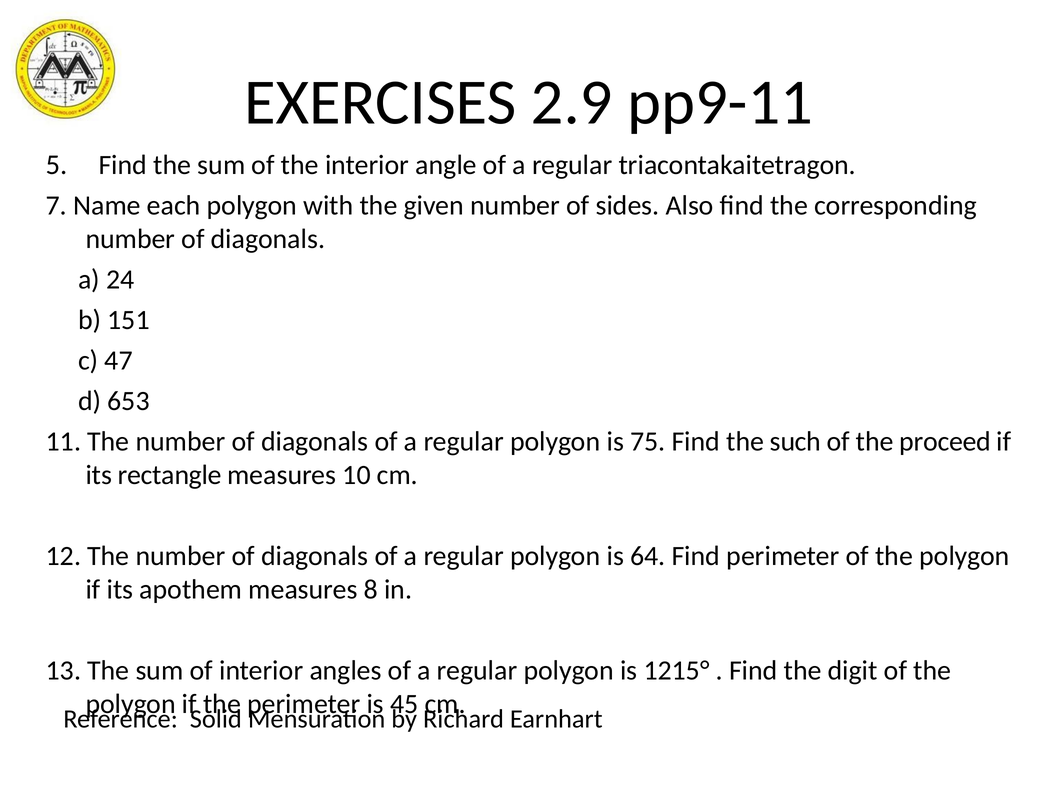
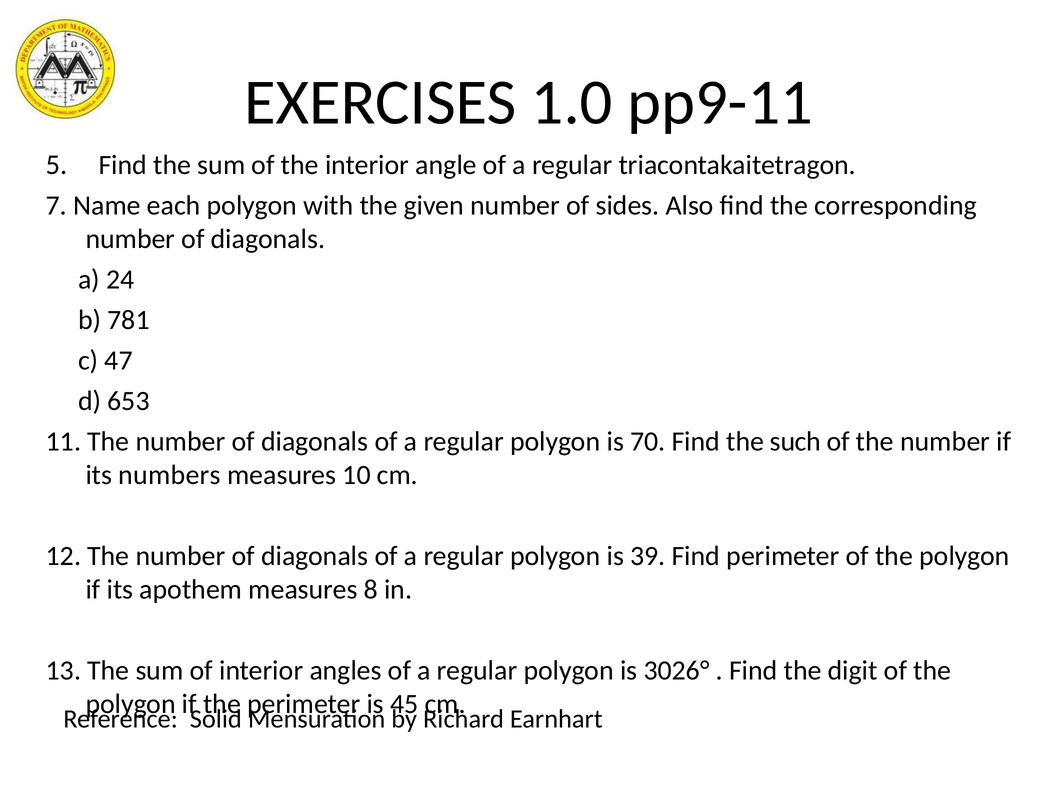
2.9: 2.9 -> 1.0 (572, 102)
151: 151 -> 781 (129, 320)
75: 75 -> 70 (648, 442)
of the proceed: proceed -> number (945, 442)
rectangle: rectangle -> numbers (170, 475)
64: 64 -> 39 (648, 556)
1215°: 1215° -> 3026° (677, 671)
